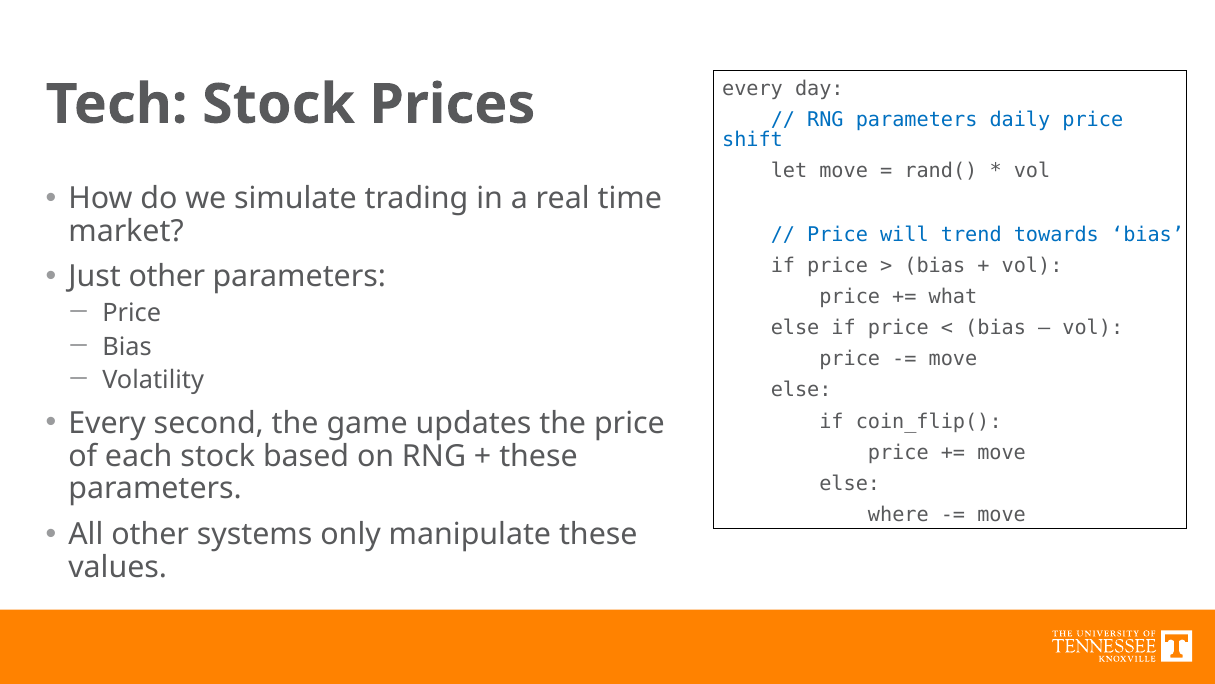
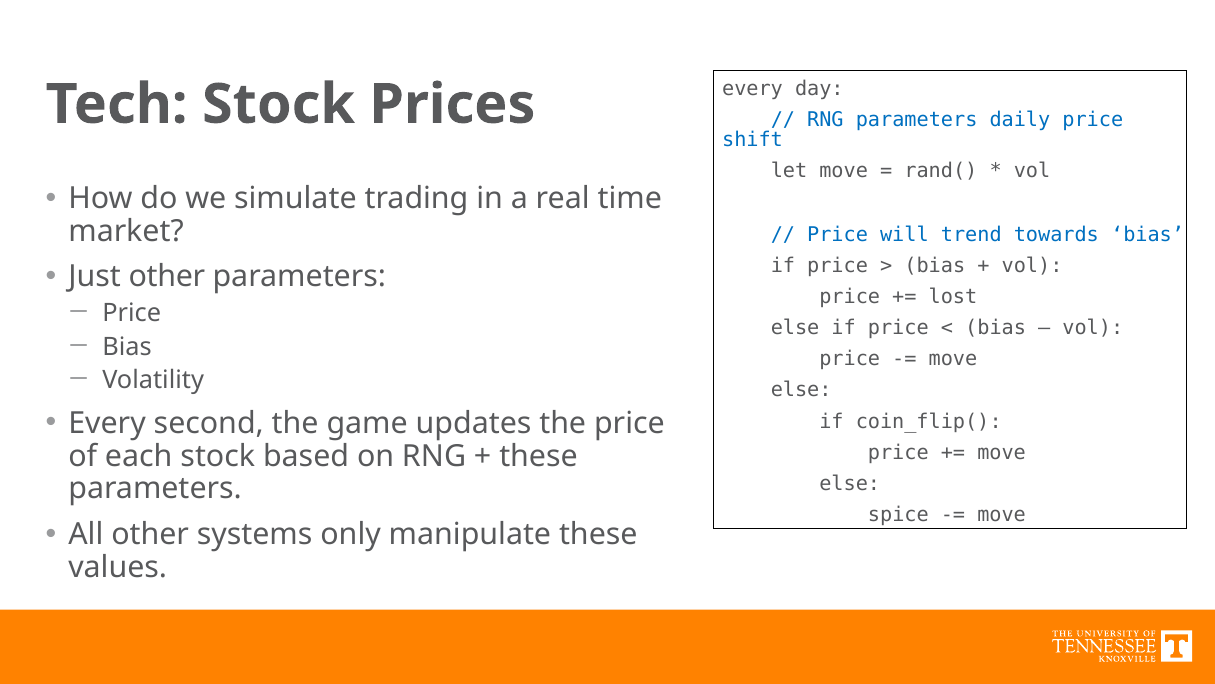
what: what -> lost (953, 297)
where: where -> spice (898, 514)
